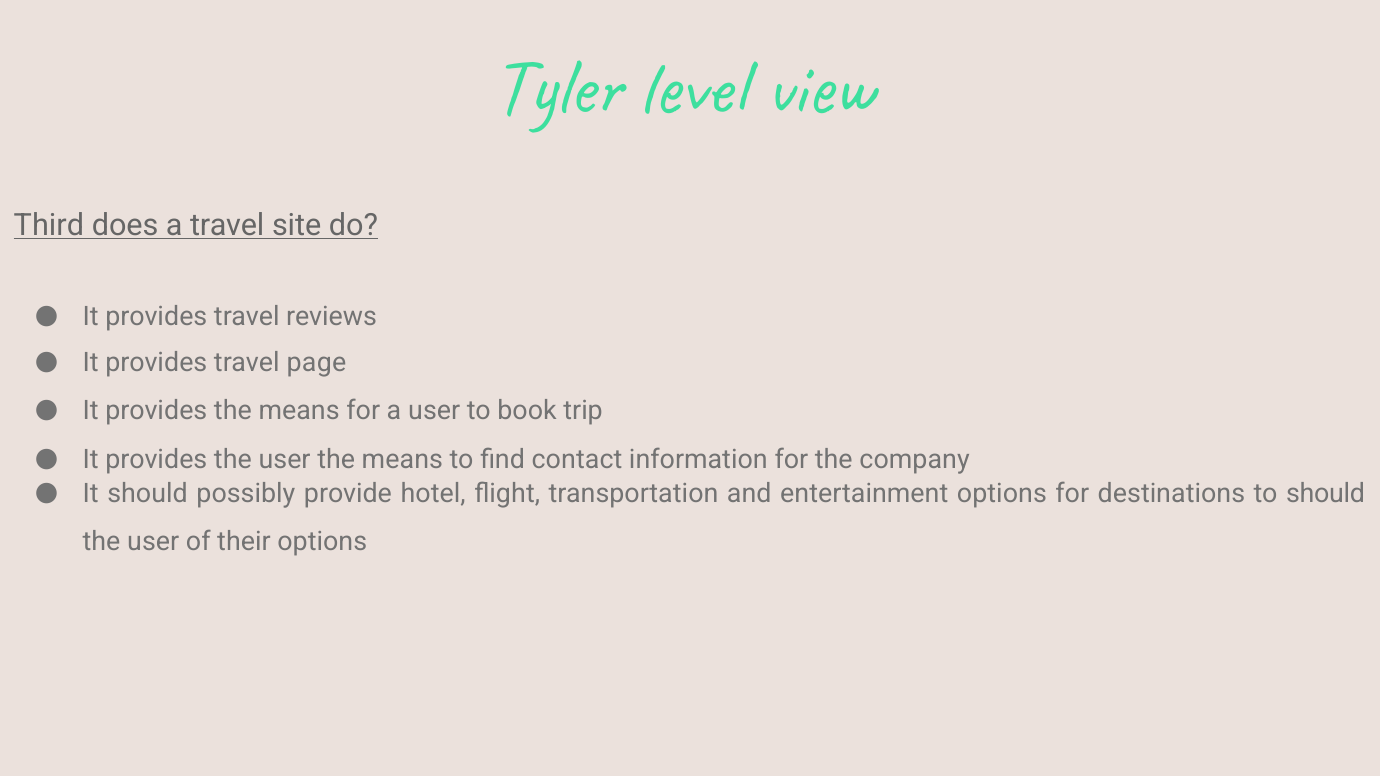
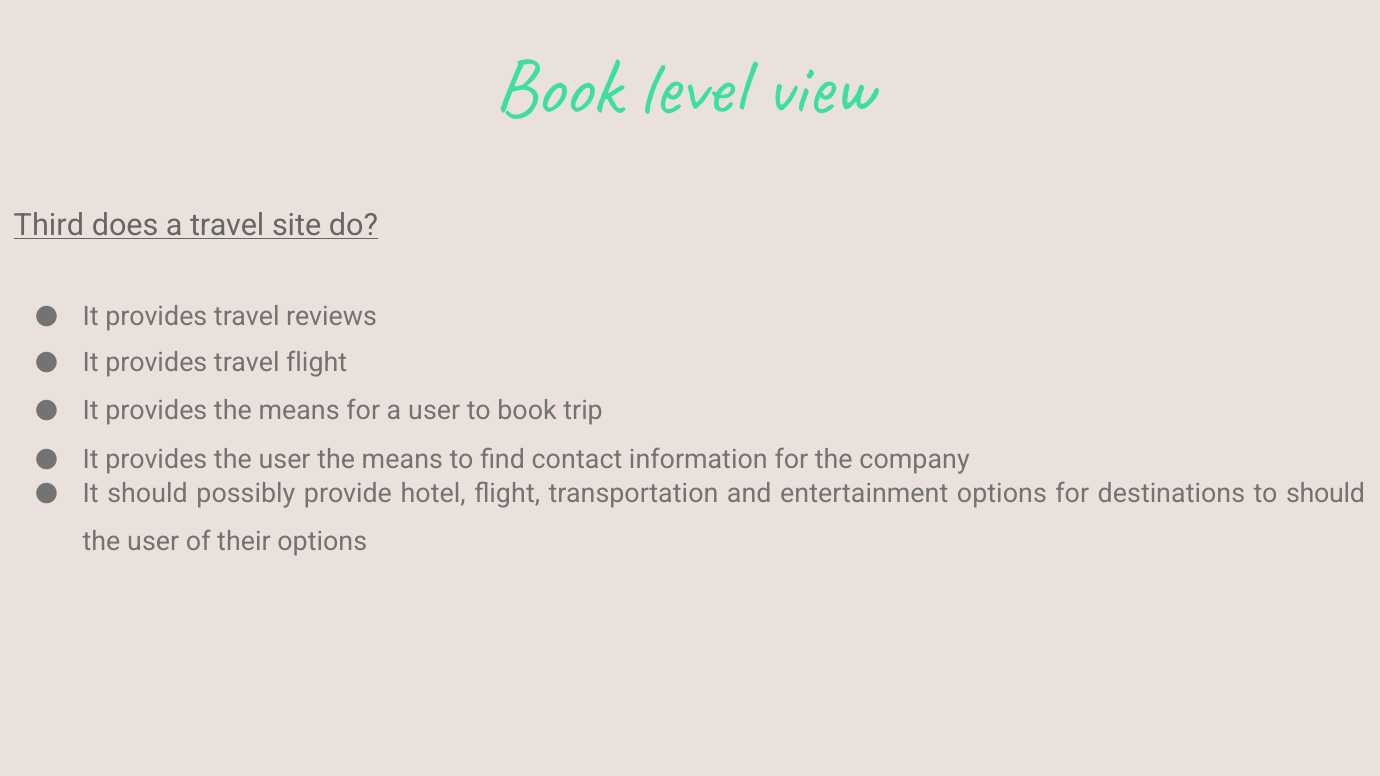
Tyler: Tyler -> Book (557, 87)
travel page: page -> flight (317, 362)
